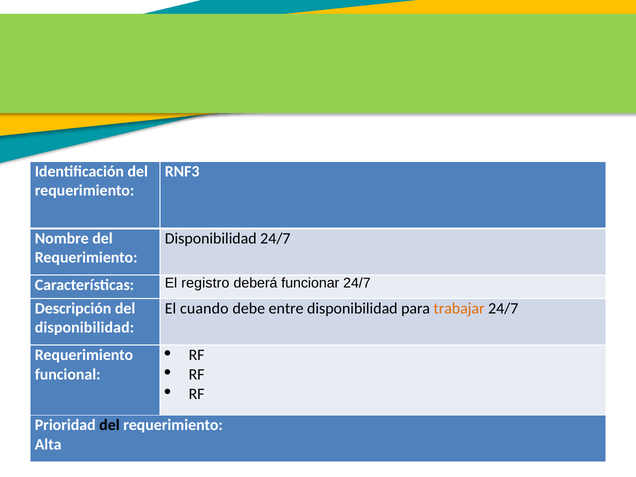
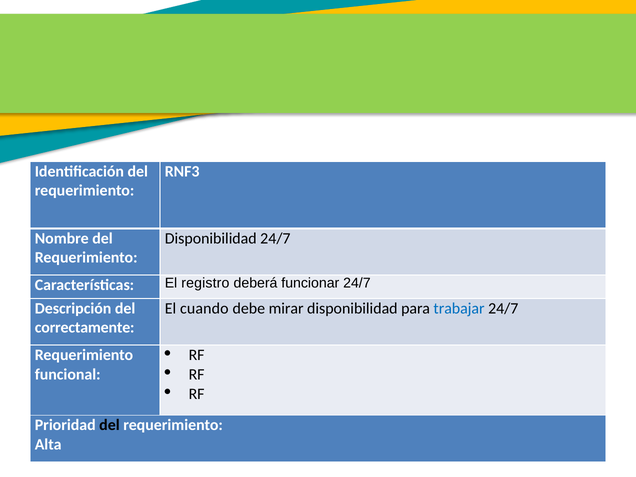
entre: entre -> mirar (286, 308)
trabajar colour: orange -> blue (459, 308)
disponibilidad: disponibilidad -> correctamente (85, 328)
